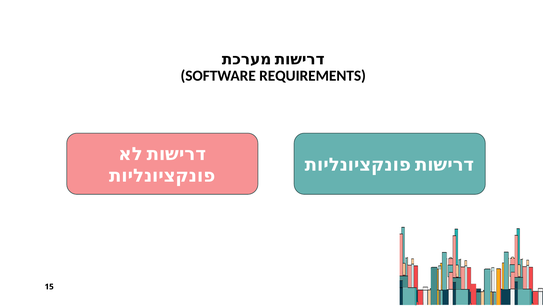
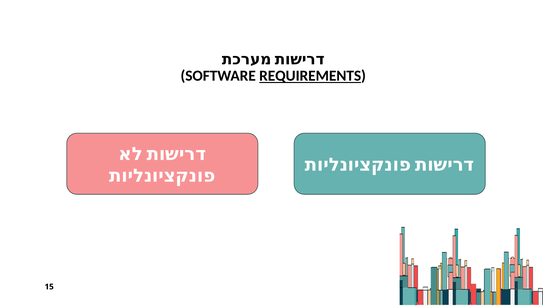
REQUIREMENTS underline: none -> present (310, 76)
